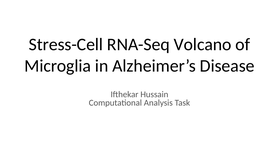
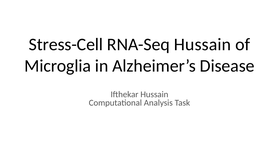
RNA-Seq Volcano: Volcano -> Hussain (202, 45)
